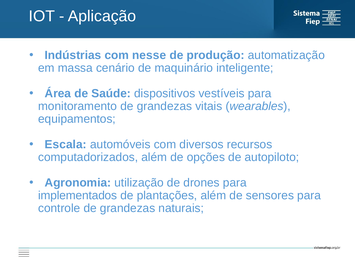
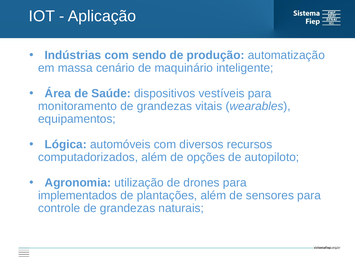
nesse: nesse -> sendo (149, 55)
Escala: Escala -> Lógica (66, 145)
